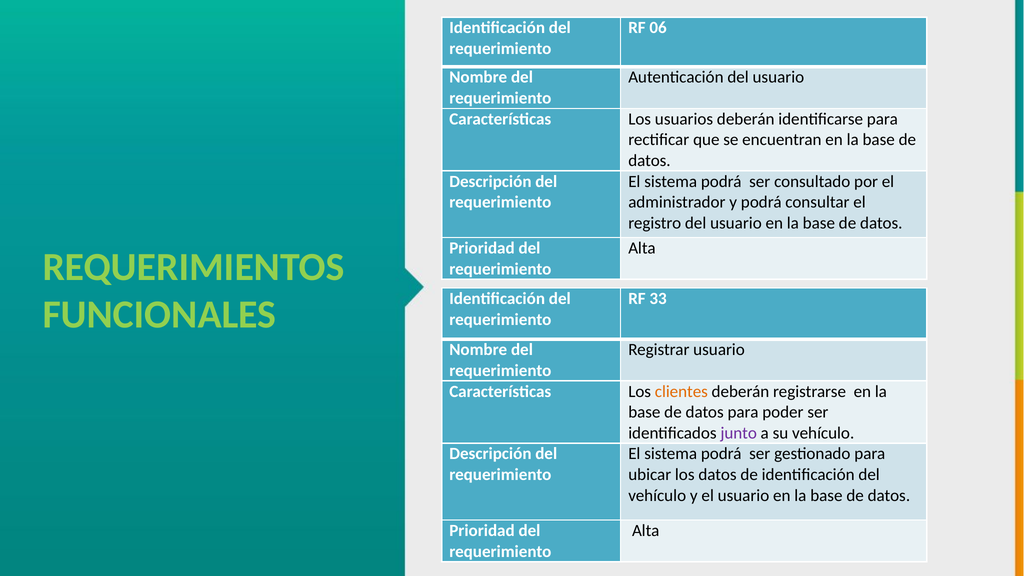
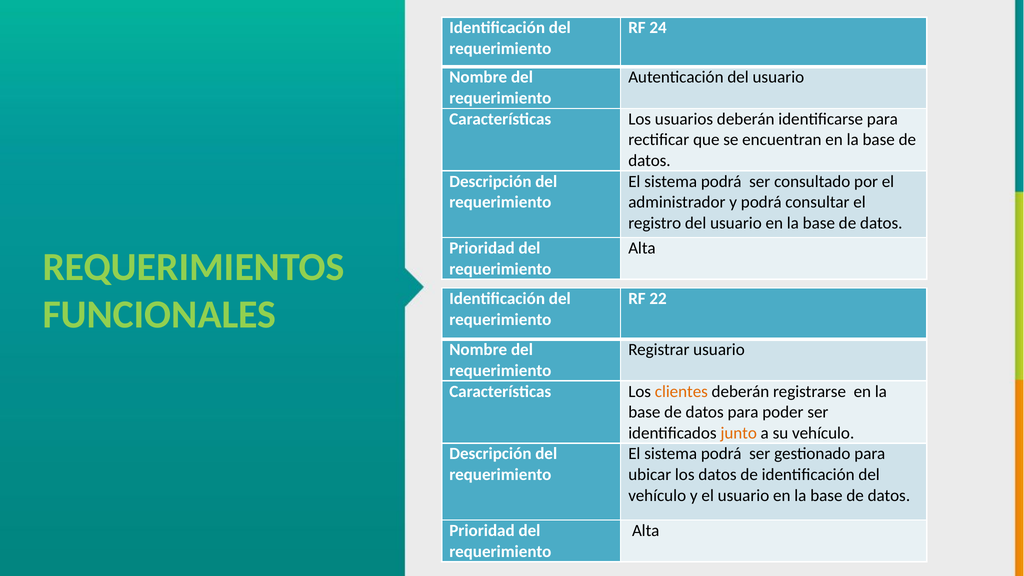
06: 06 -> 24 (658, 28)
33: 33 -> 22 (658, 299)
junto colour: purple -> orange (739, 433)
